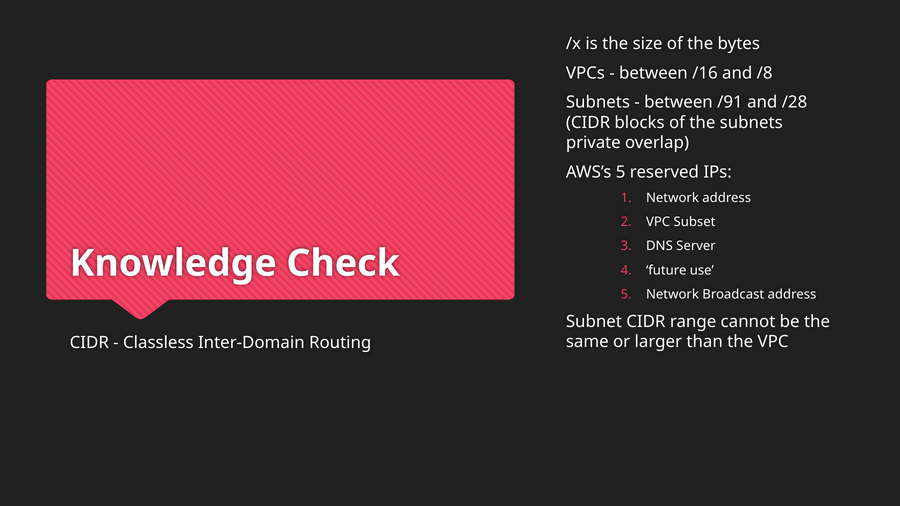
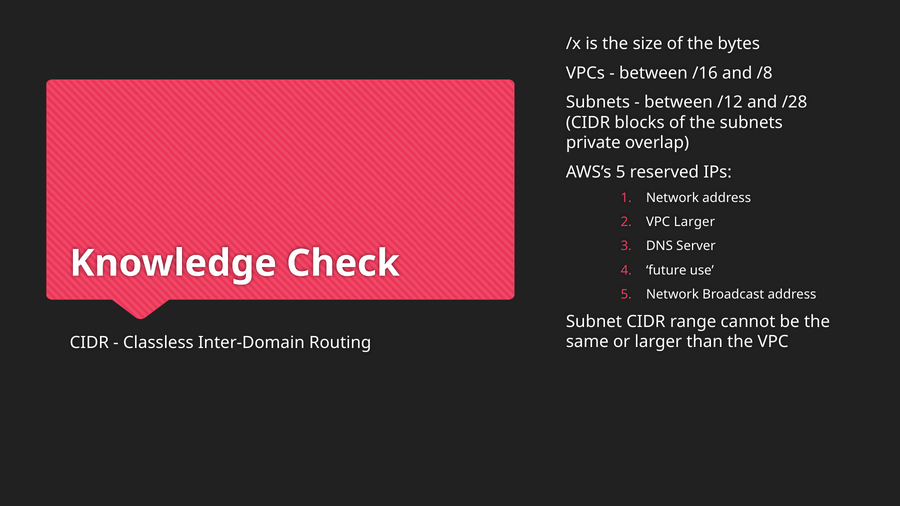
/91: /91 -> /12 (730, 102)
VPC Subset: Subset -> Larger (694, 222)
